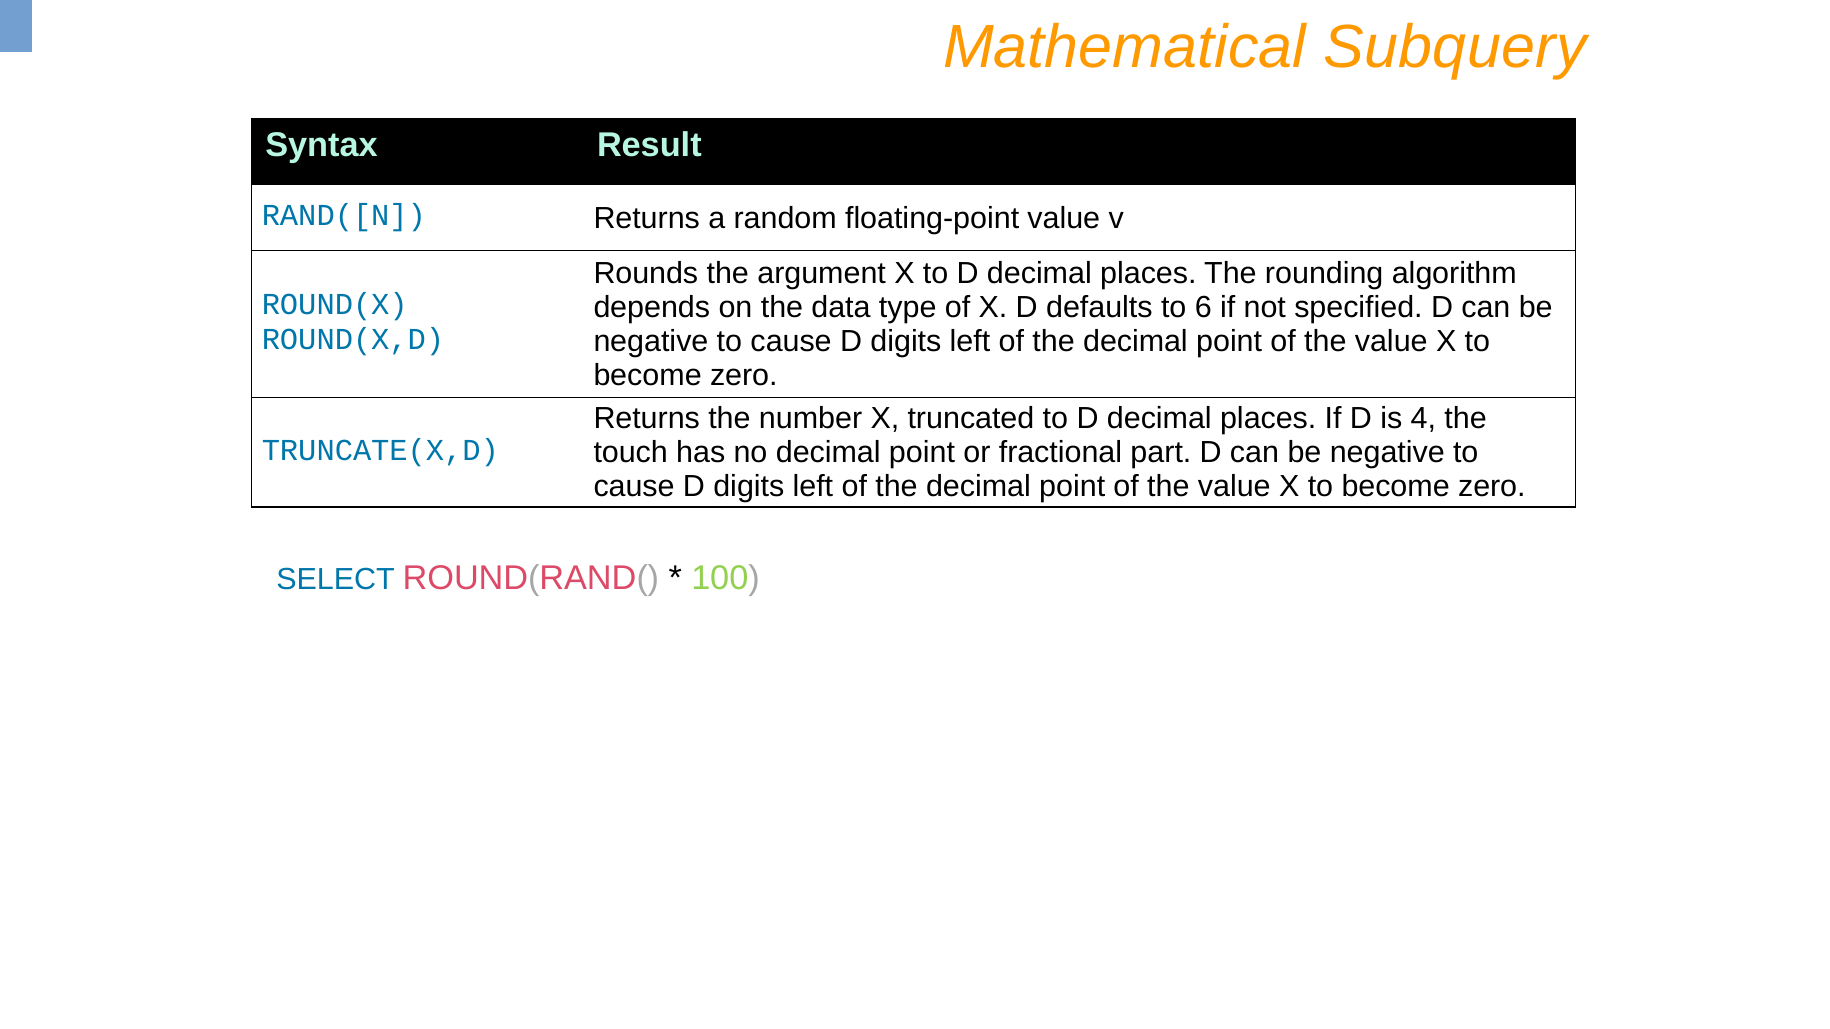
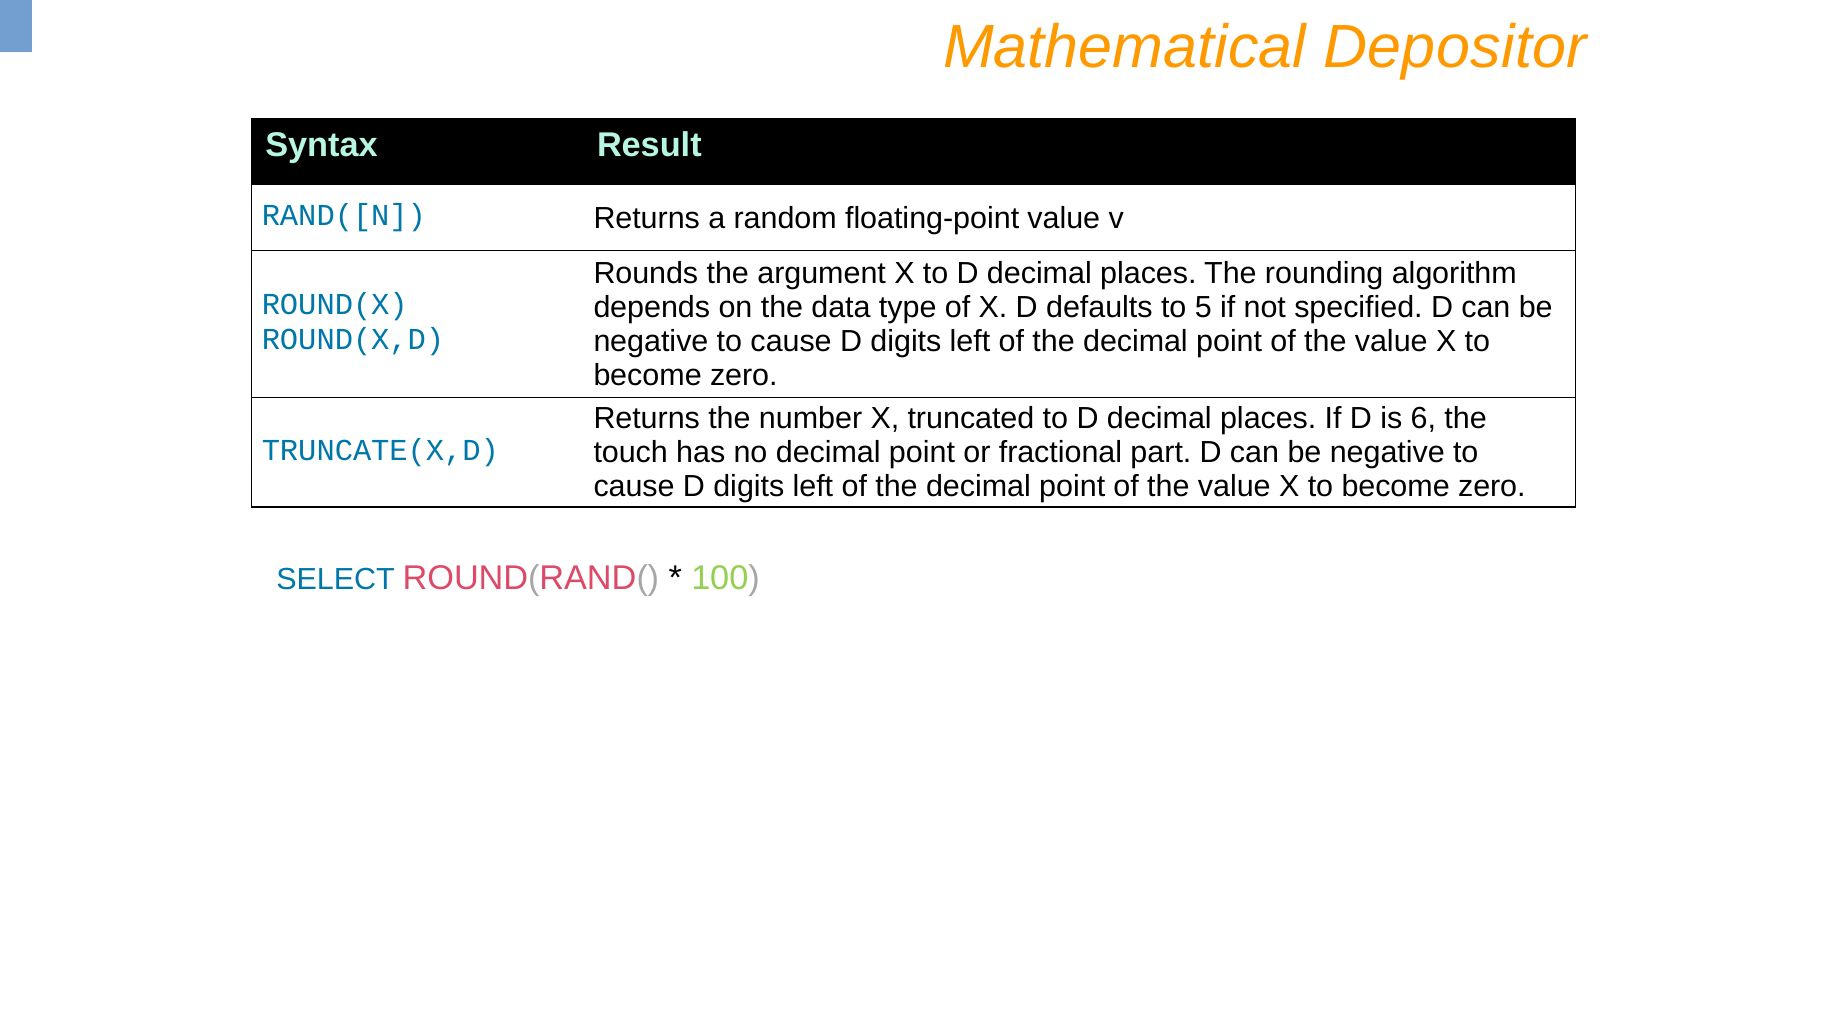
Subquery: Subquery -> Depositor (1455, 48)
6: 6 -> 5 (1203, 308)
4: 4 -> 6 (1423, 419)
